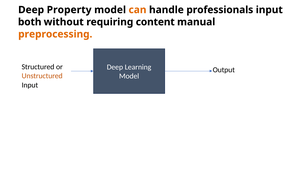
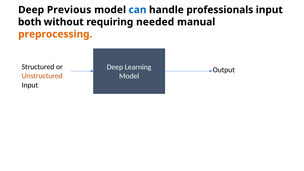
Property: Property -> Previous (69, 10)
can colour: orange -> blue (137, 10)
content: content -> needed (155, 22)
